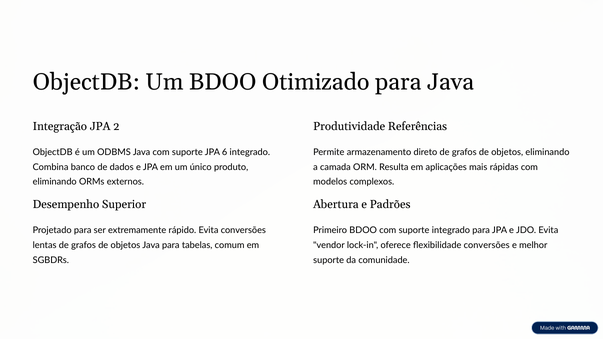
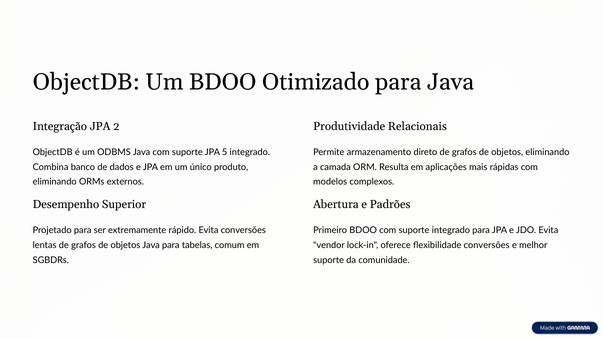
Referências: Referências -> Relacionais (417, 126)
6: 6 -> 5 (225, 152)
